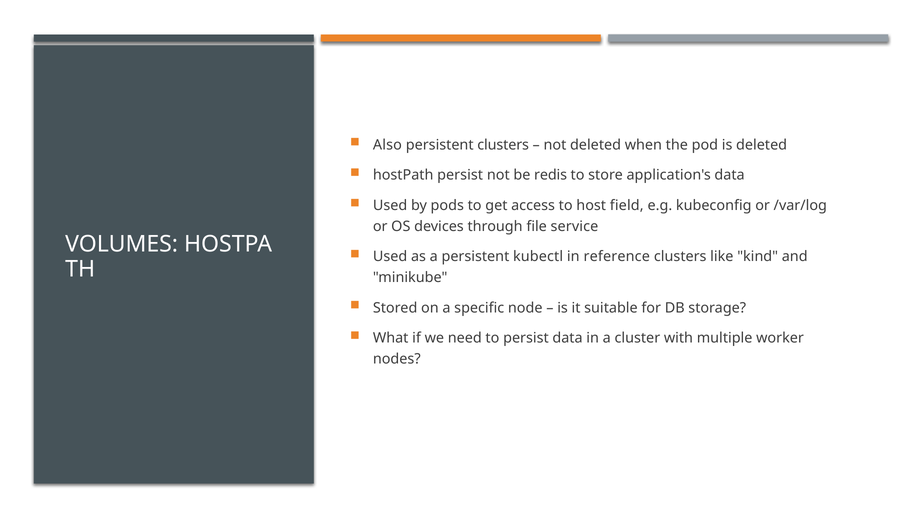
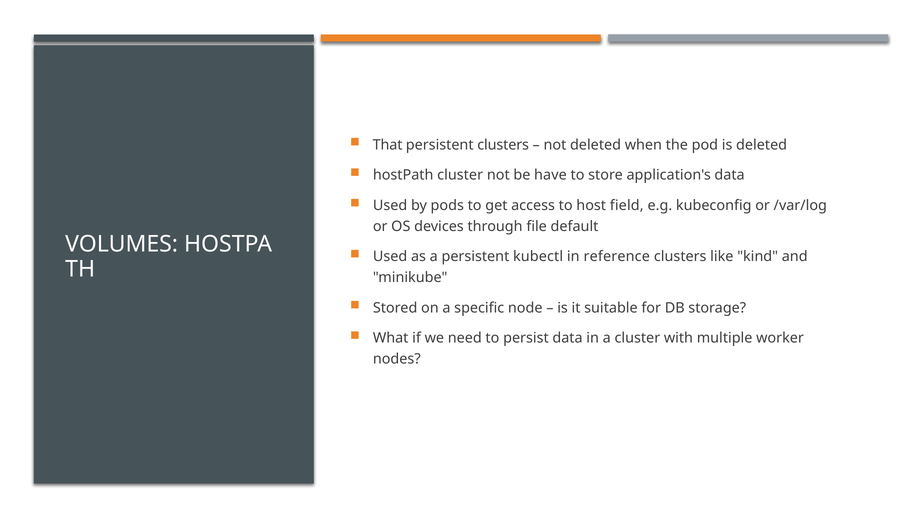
Also: Also -> That (388, 145)
hostPath persist: persist -> cluster (460, 175)
redis: redis -> have (550, 175)
service: service -> default (575, 226)
